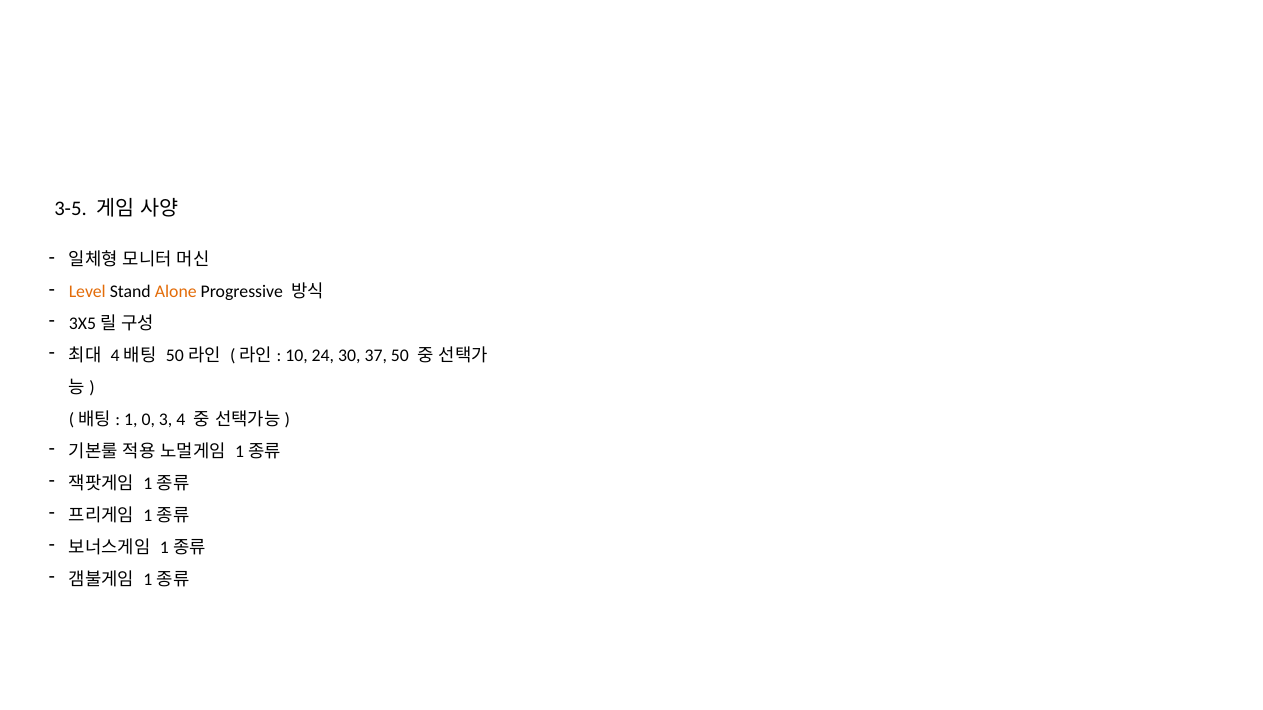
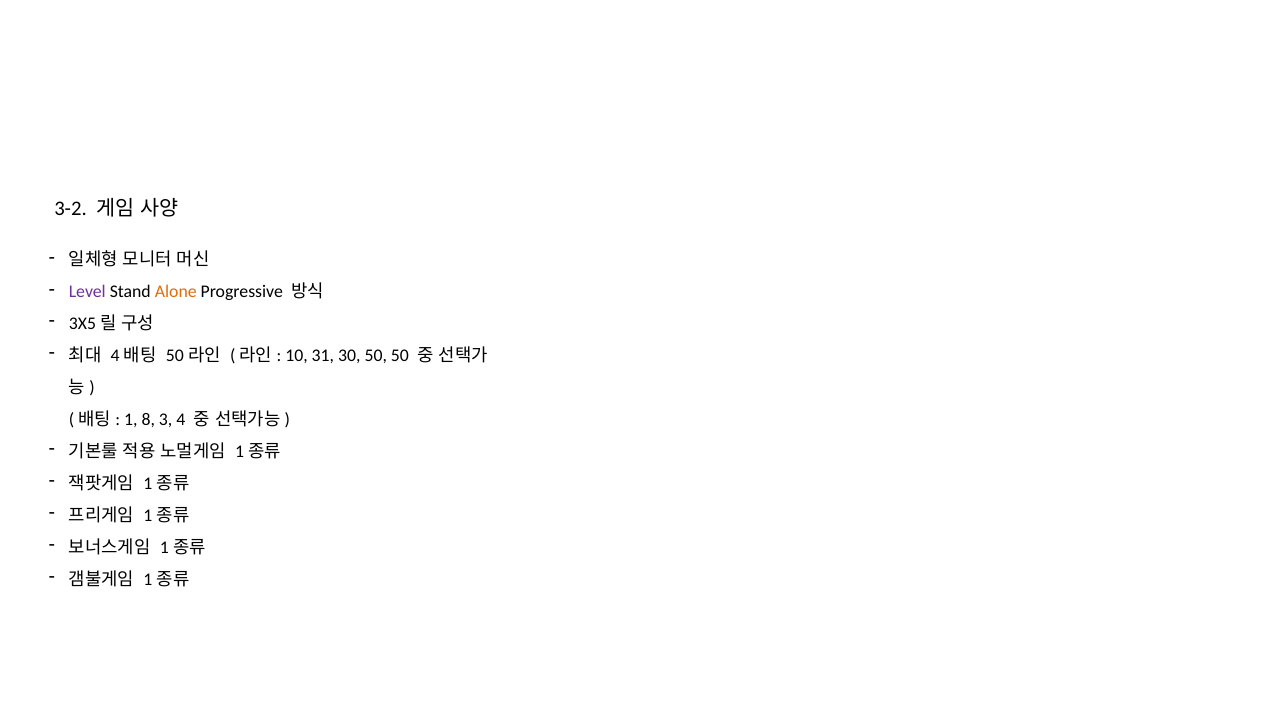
3-5: 3-5 -> 3-2 (71, 208)
Level colour: orange -> purple (87, 292)
24: 24 -> 31 (323, 356)
30 37: 37 -> 50 (376, 356)
0: 0 -> 8 (148, 420)
